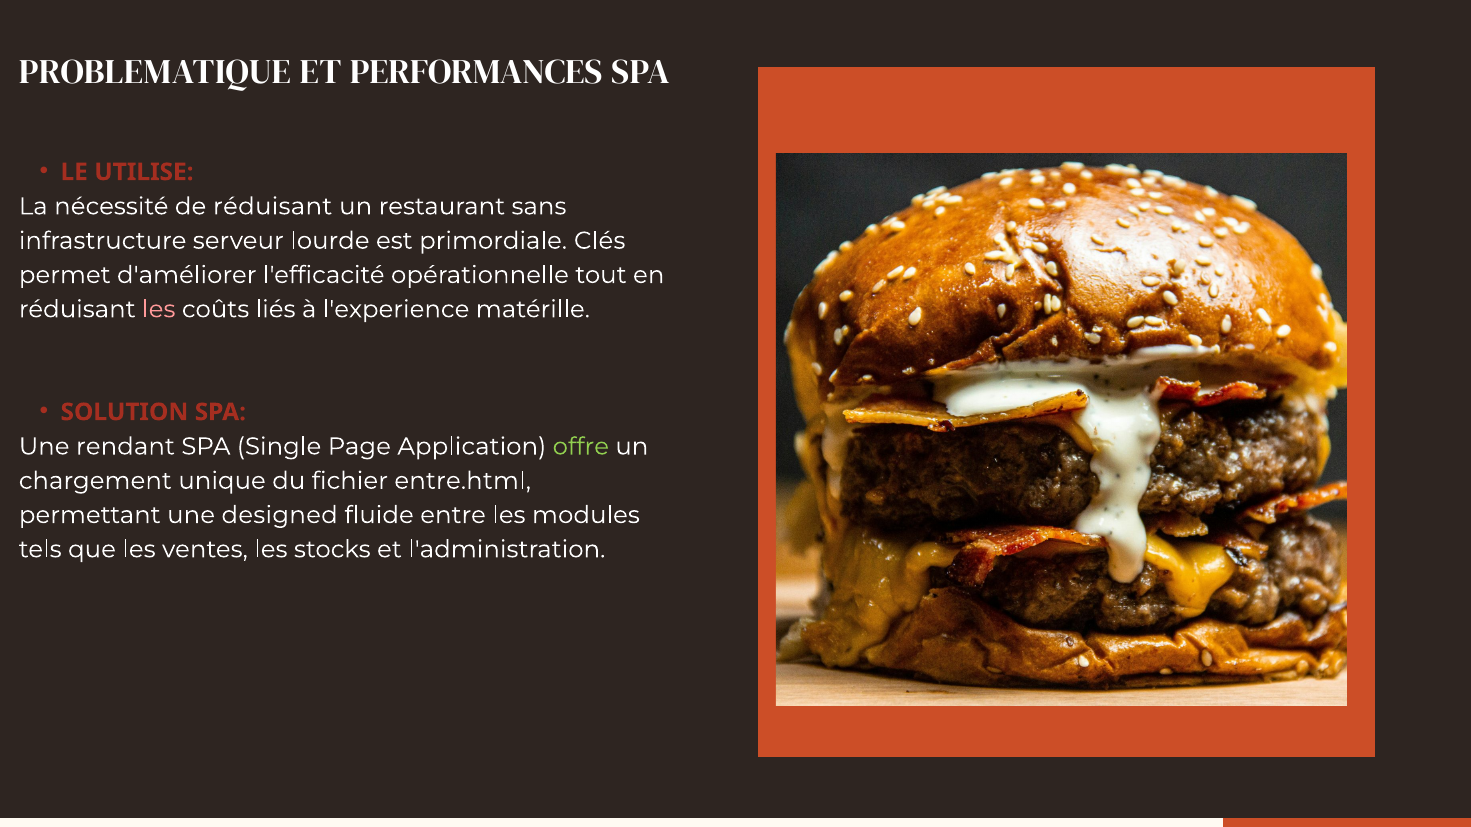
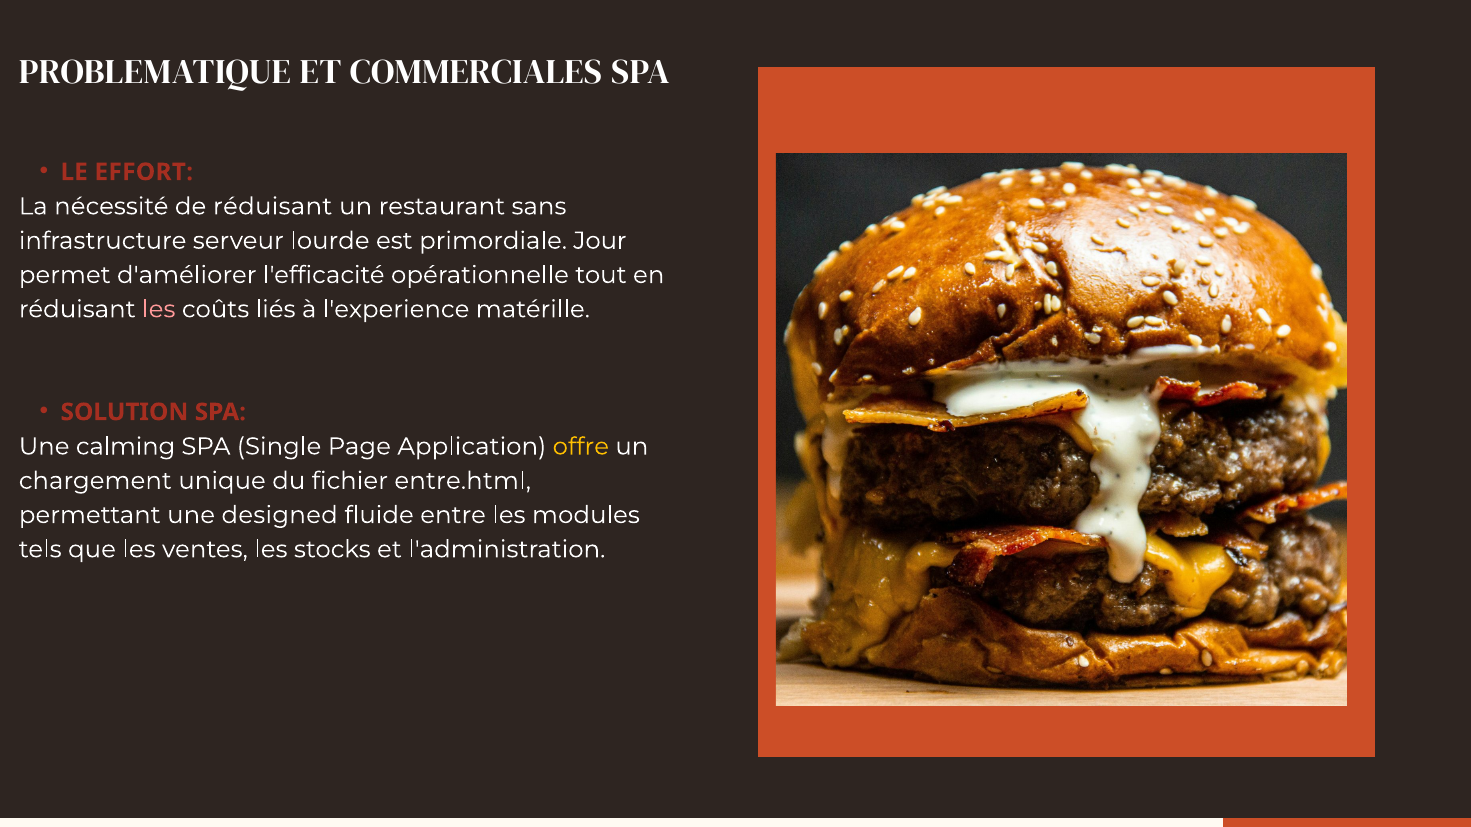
PERFORMANCES: PERFORMANCES -> COMMERCIALES (476, 72)
UTILISE: UTILISE -> EFFORT (144, 172)
Clés: Clés -> Jour (600, 241)
rendant: rendant -> calming (126, 447)
offre colour: light green -> yellow (581, 447)
